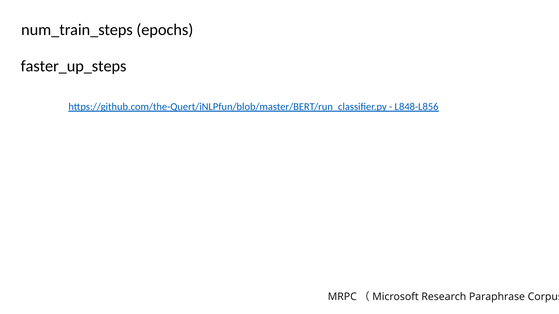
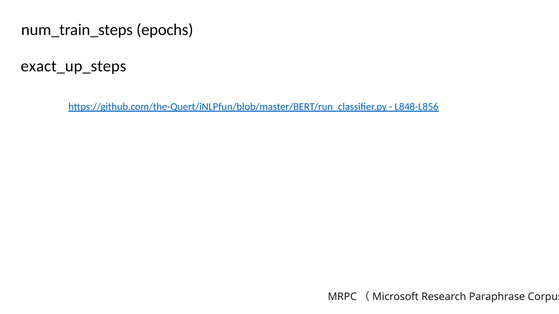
faster_up_steps: faster_up_steps -> exact_up_steps (73, 66)
